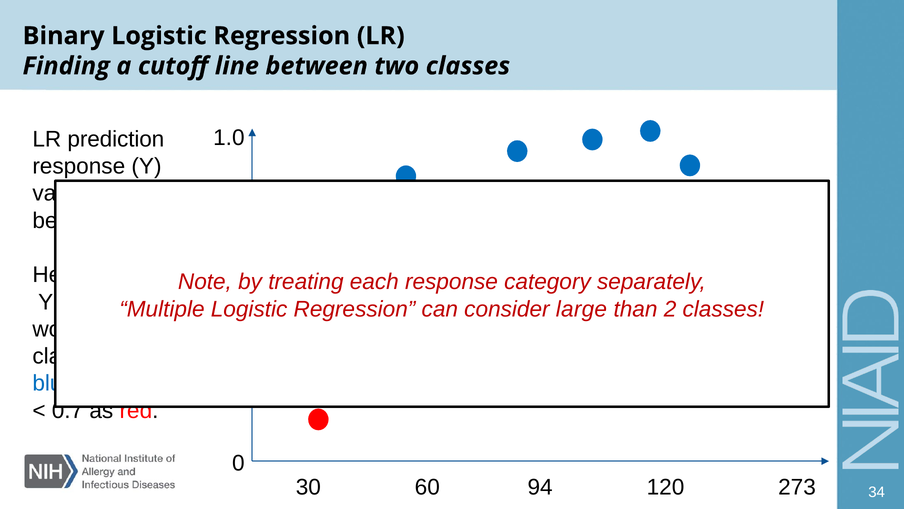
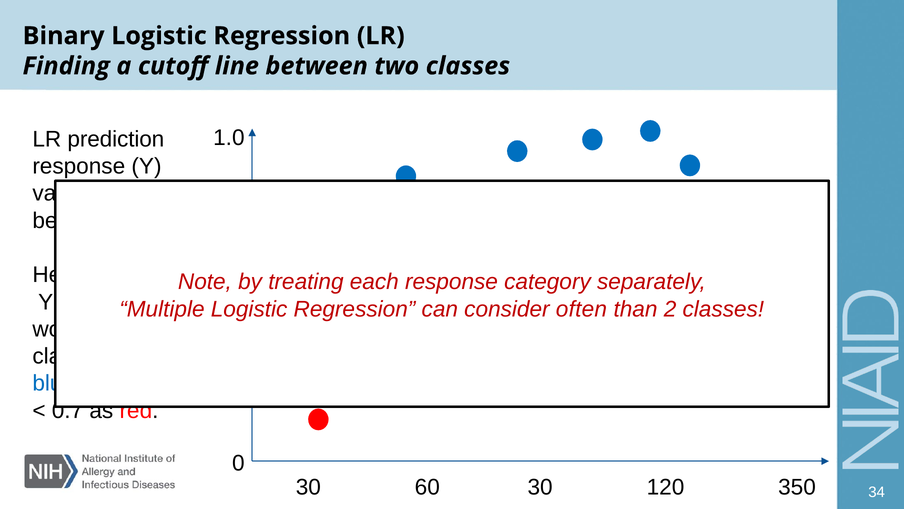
large: large -> often (581, 309)
60 94: 94 -> 30 (540, 487)
273: 273 -> 350 (797, 487)
